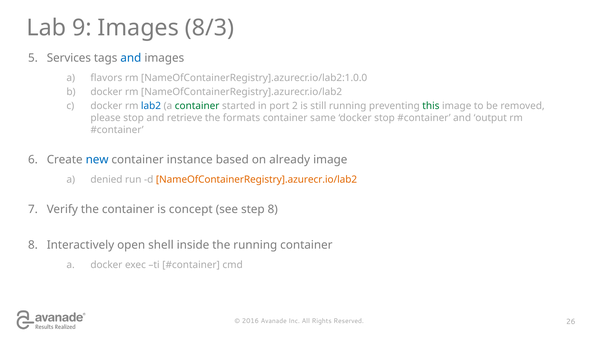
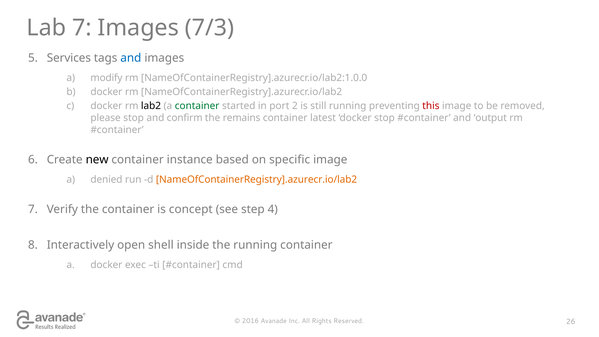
Lab 9: 9 -> 7 (82, 28)
8/3: 8/3 -> 7/3 (210, 28)
flavors: flavors -> modify (106, 78)
lab2 colour: blue -> black (151, 106)
this colour: green -> red (431, 106)
retrieve: retrieve -> confirm (185, 118)
formats: formats -> remains (242, 118)
same: same -> latest (323, 118)
new colour: blue -> black (97, 160)
already: already -> specific (290, 160)
step 8: 8 -> 4 (273, 209)
